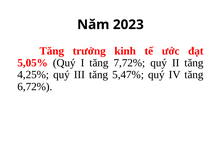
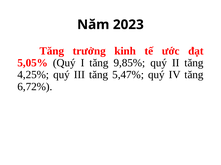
7,72%: 7,72% -> 9,85% (129, 63)
